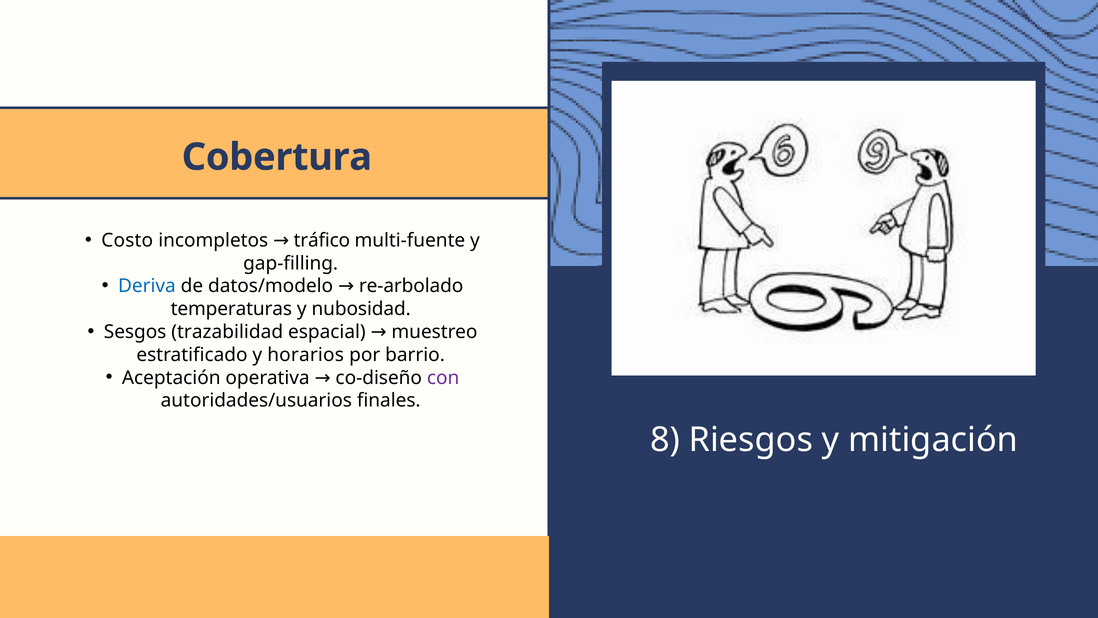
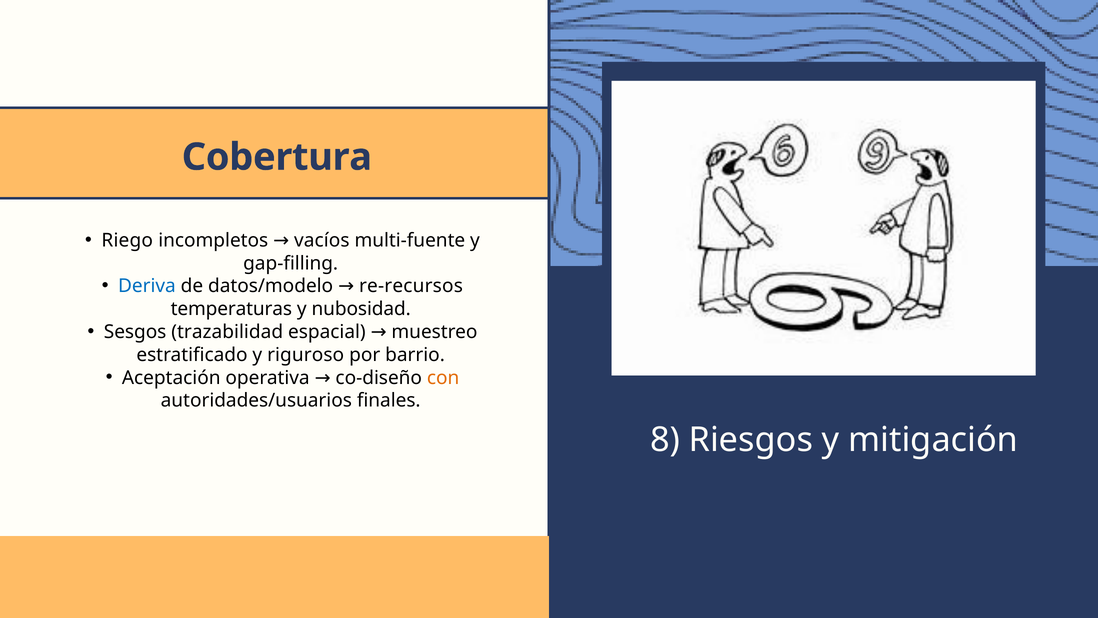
Costo: Costo -> Riego (127, 240)
tráfico: tráfico -> vacíos (322, 240)
re‑arbolado: re‑arbolado -> re‑recursos (411, 286)
horarios: horarios -> riguroso (306, 355)
con colour: purple -> orange (443, 377)
